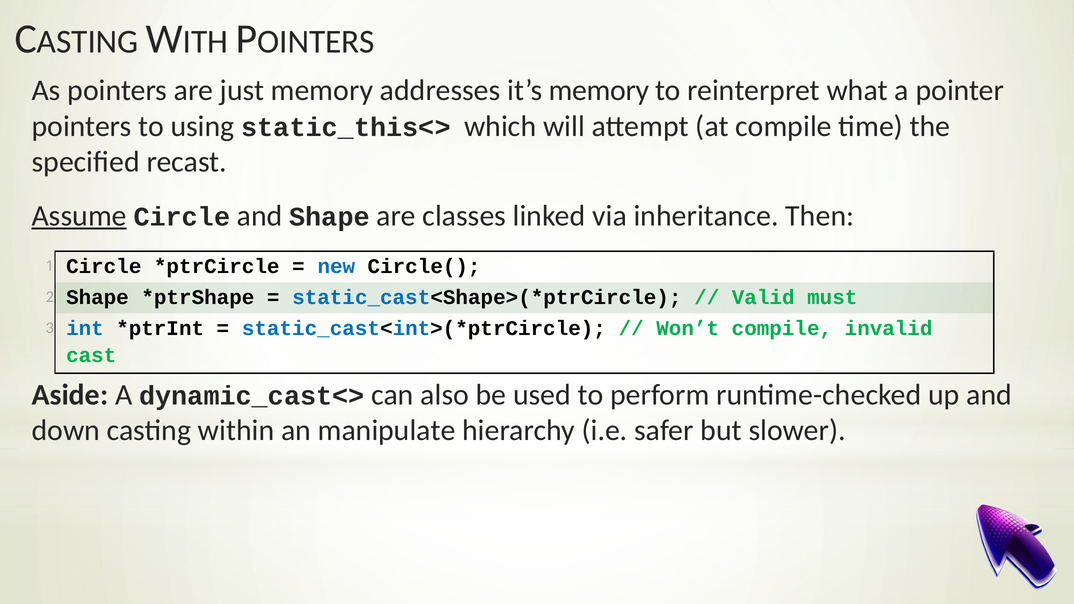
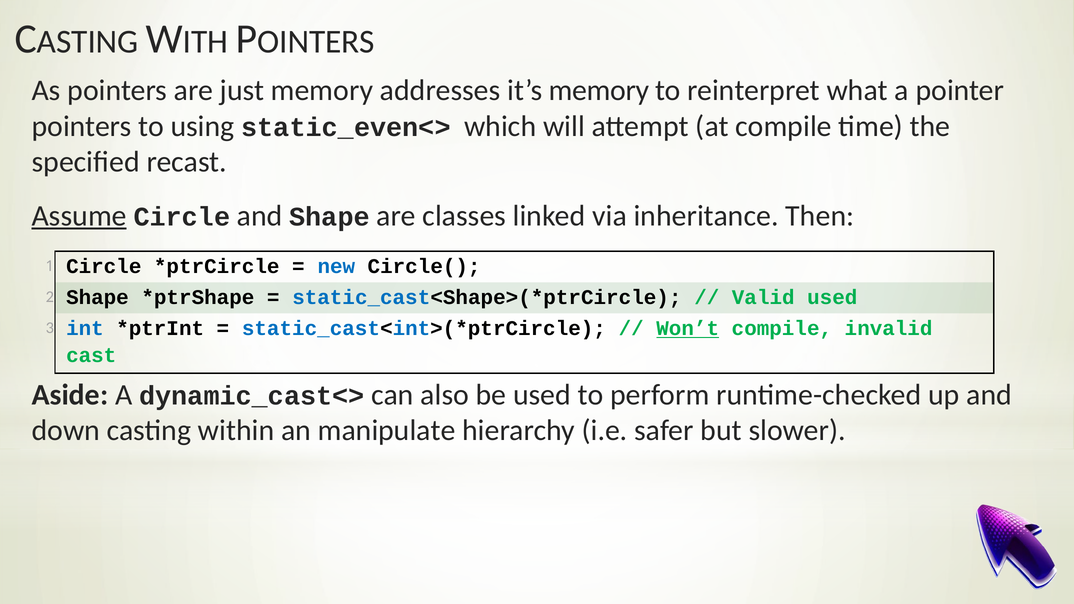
static_this<>: static_this<> -> static_even<> (346, 127)
Valid must: must -> used (832, 297)
Won’t underline: none -> present (688, 328)
